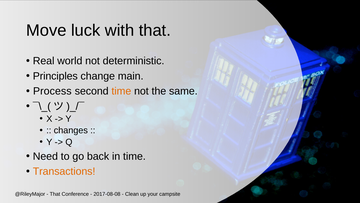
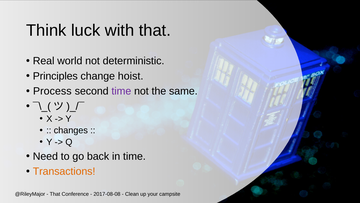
Move: Move -> Think (46, 30)
main: main -> hoist (131, 76)
time colour: orange -> purple (121, 91)
